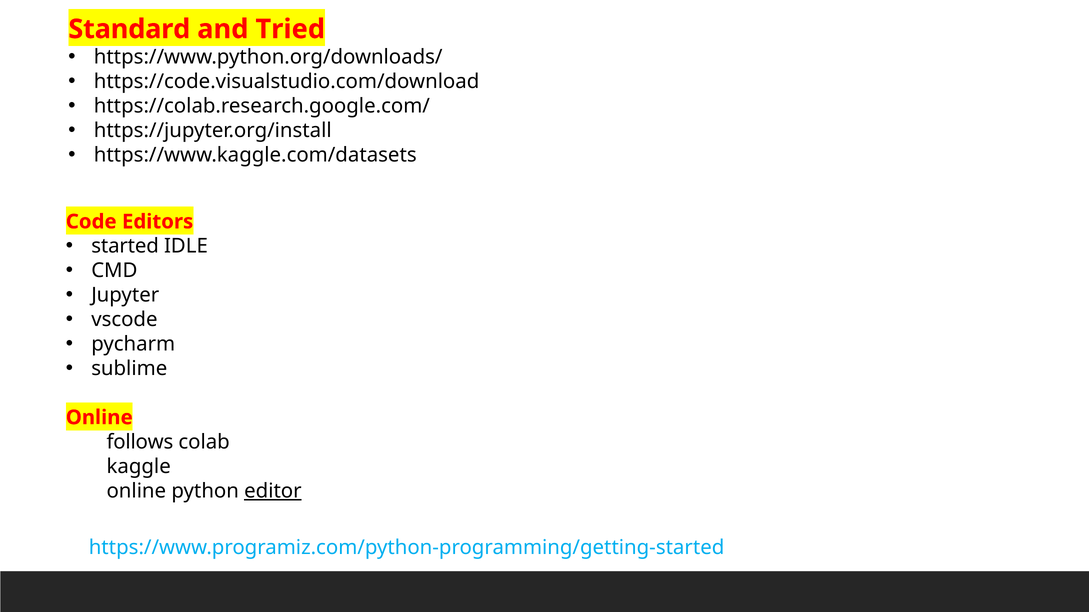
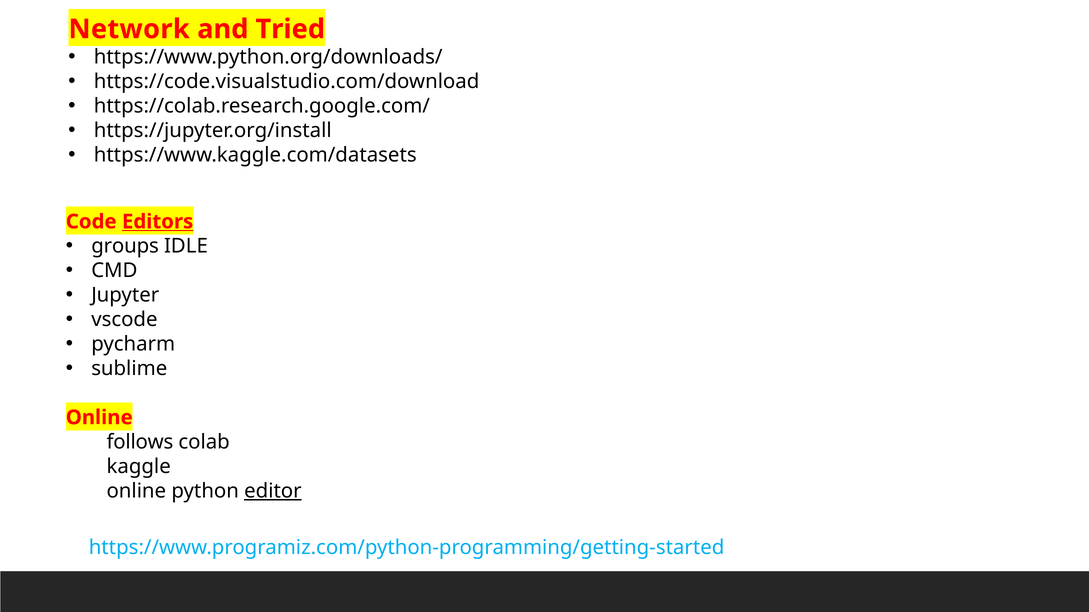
Standard: Standard -> Network (129, 29)
Editors underline: none -> present (158, 222)
started: started -> groups (125, 246)
